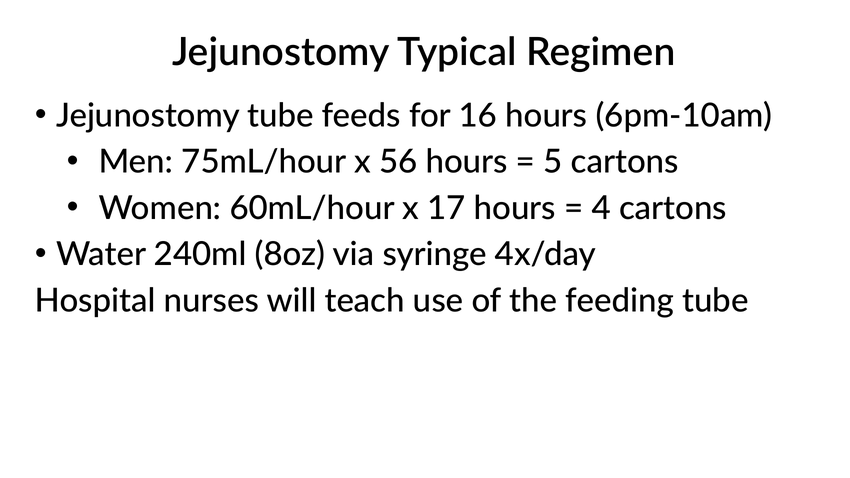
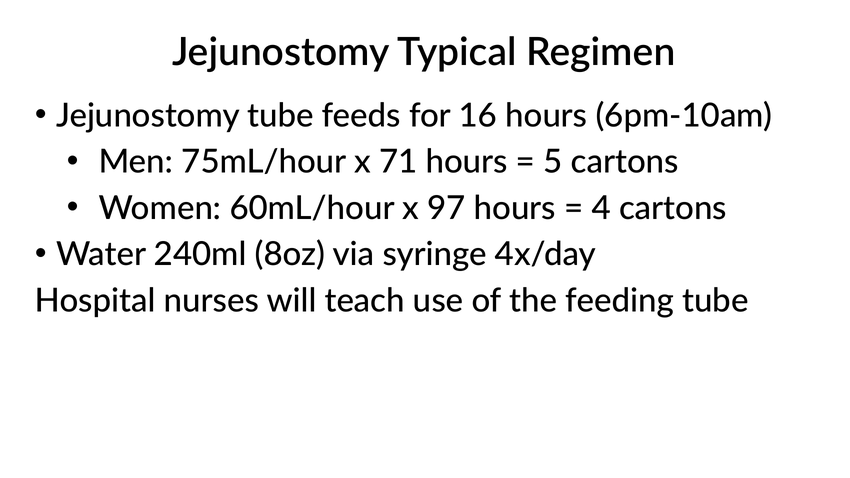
56: 56 -> 71 (398, 162)
17: 17 -> 97 (446, 208)
